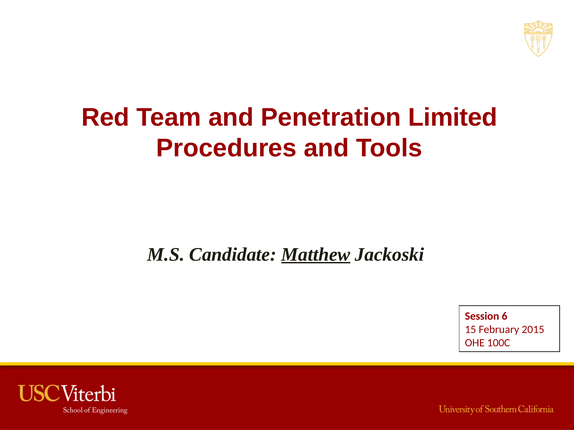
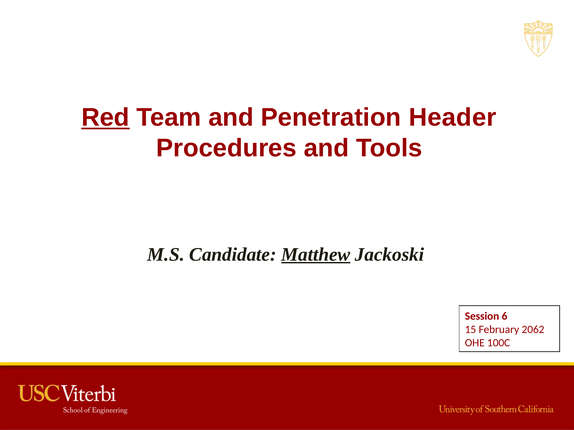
Red underline: none -> present (105, 118)
Limited: Limited -> Header (453, 118)
2015: 2015 -> 2062 (533, 330)
